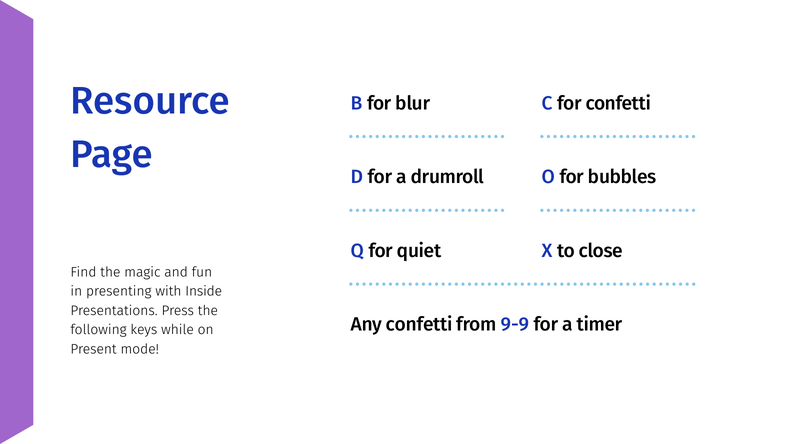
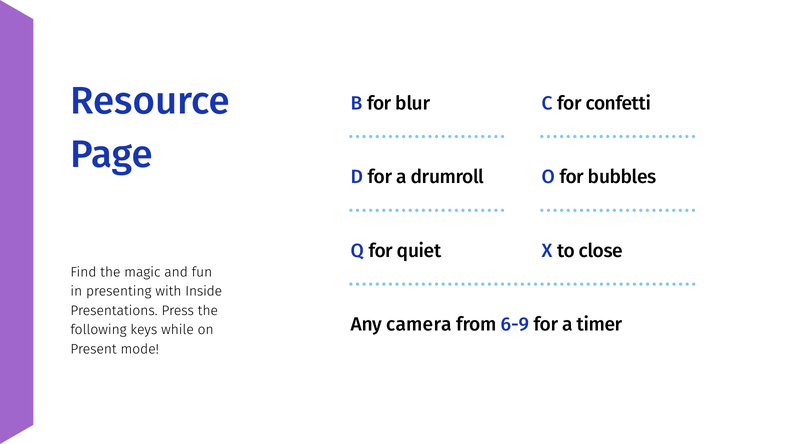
Any confetti: confetti -> camera (419, 325)
9-9: 9-9 -> 6-9 (515, 325)
